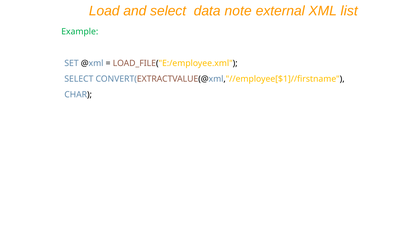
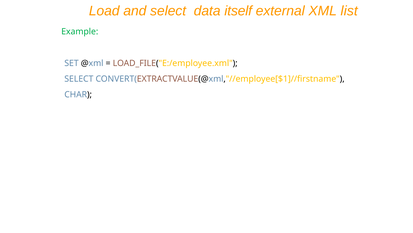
note: note -> itself (238, 11)
